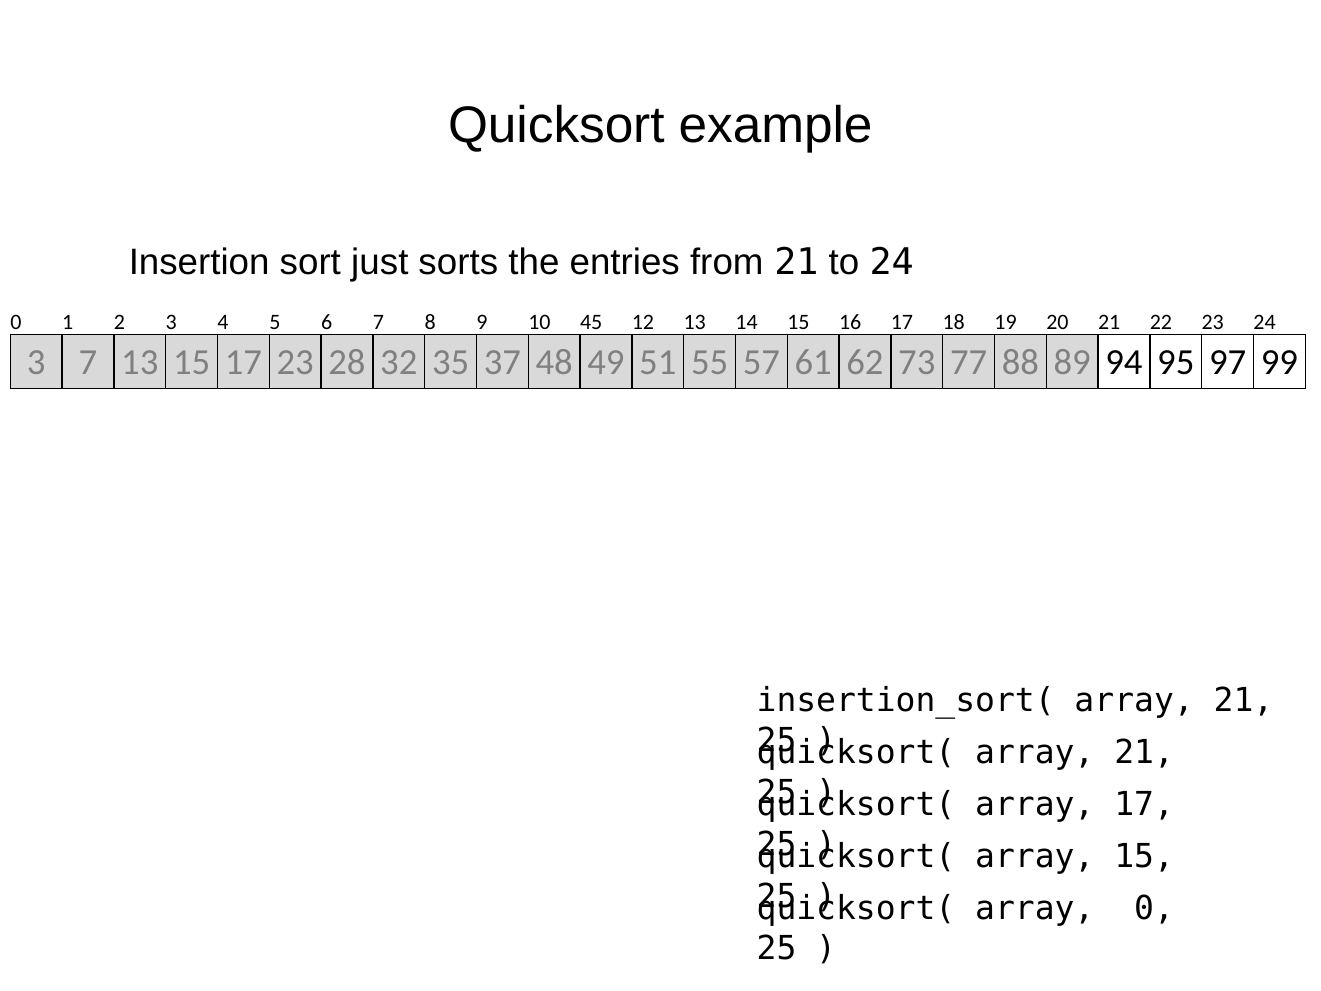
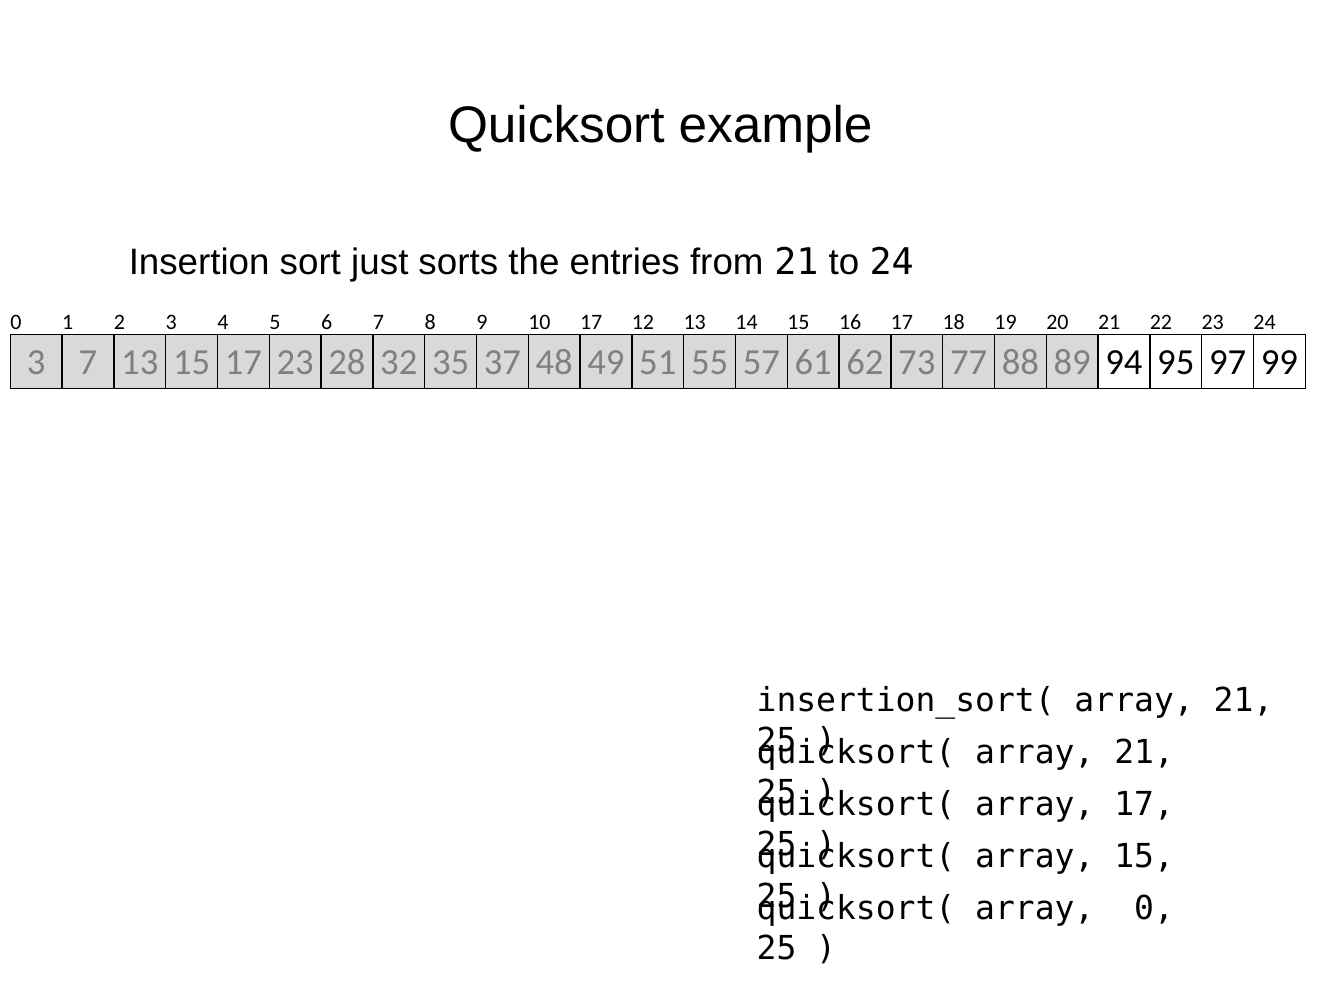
10 45: 45 -> 17 (591, 322)
